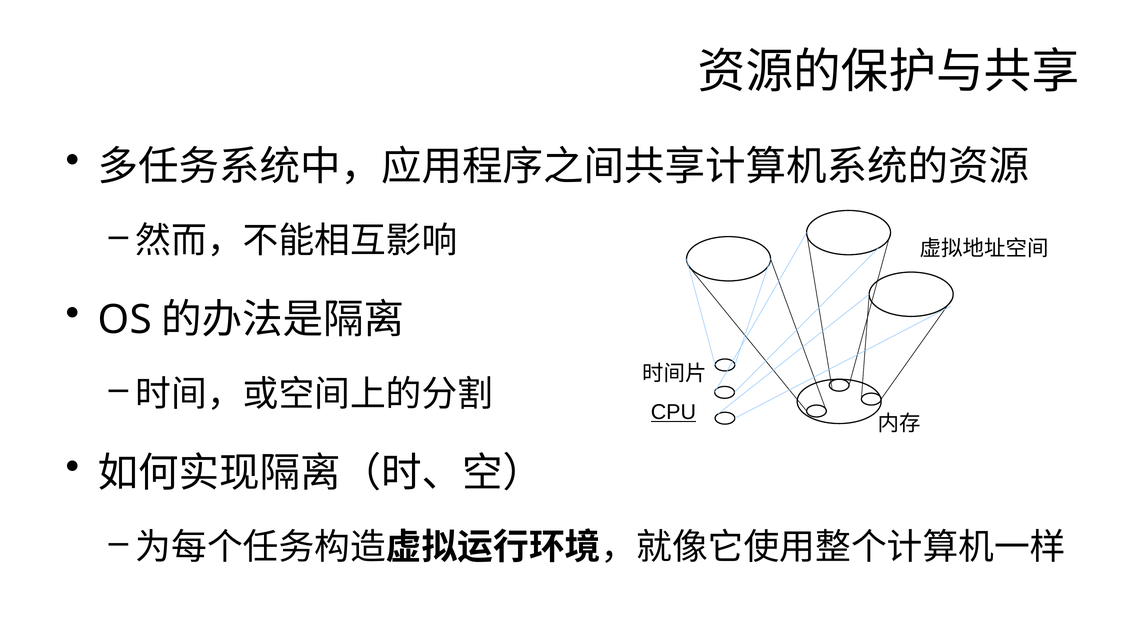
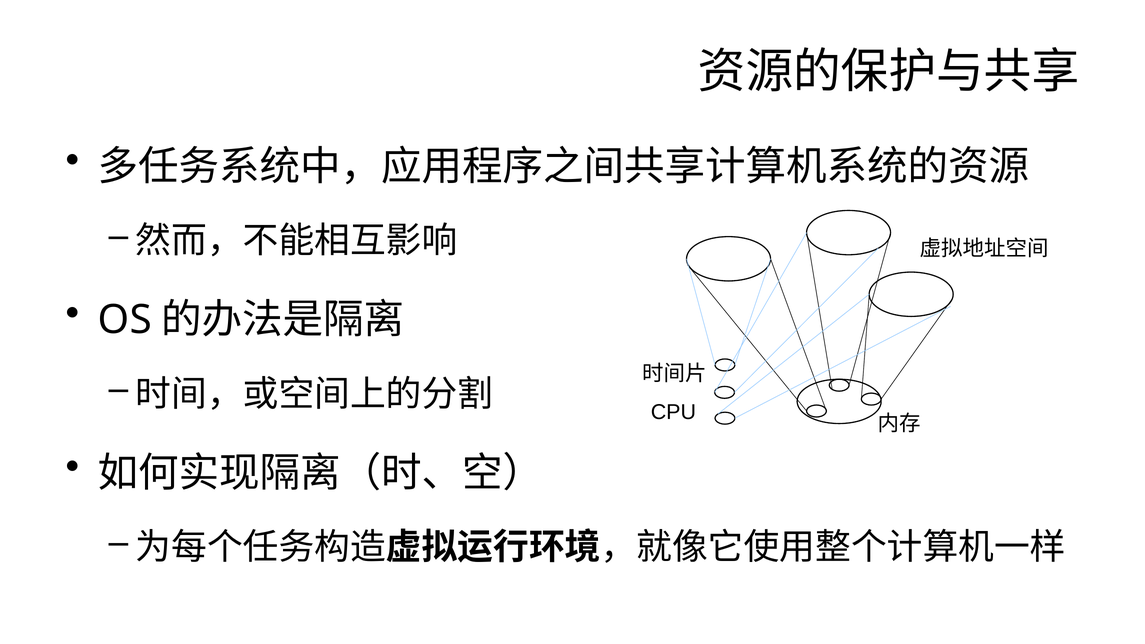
CPU underline: present -> none (673, 412)
